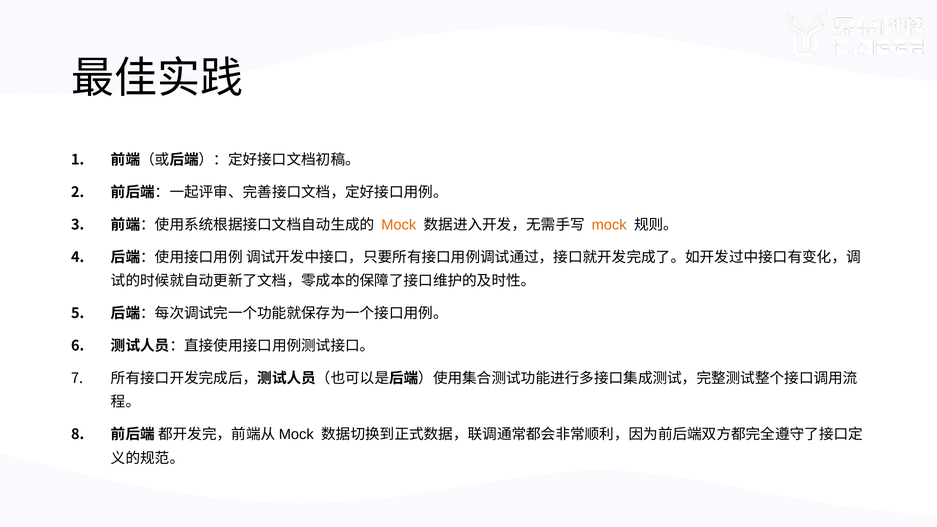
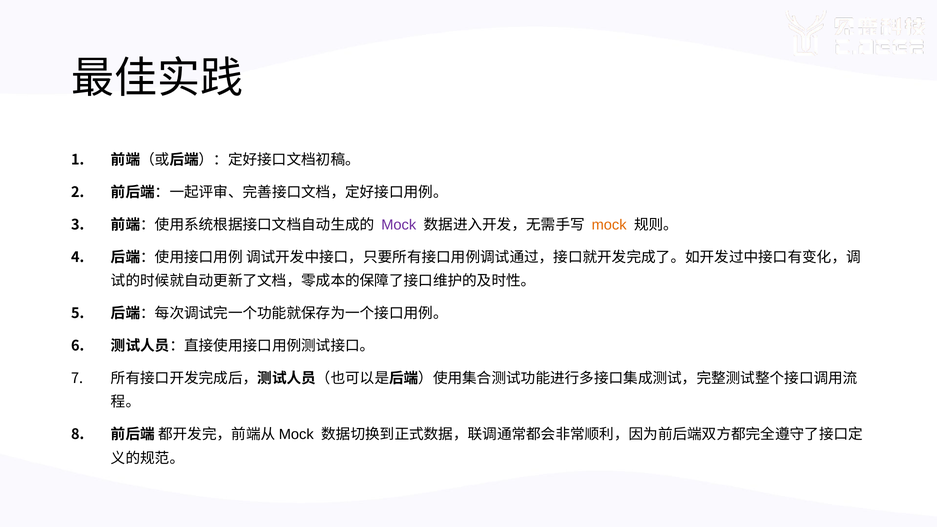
Mock colour: orange -> purple (399, 225)
